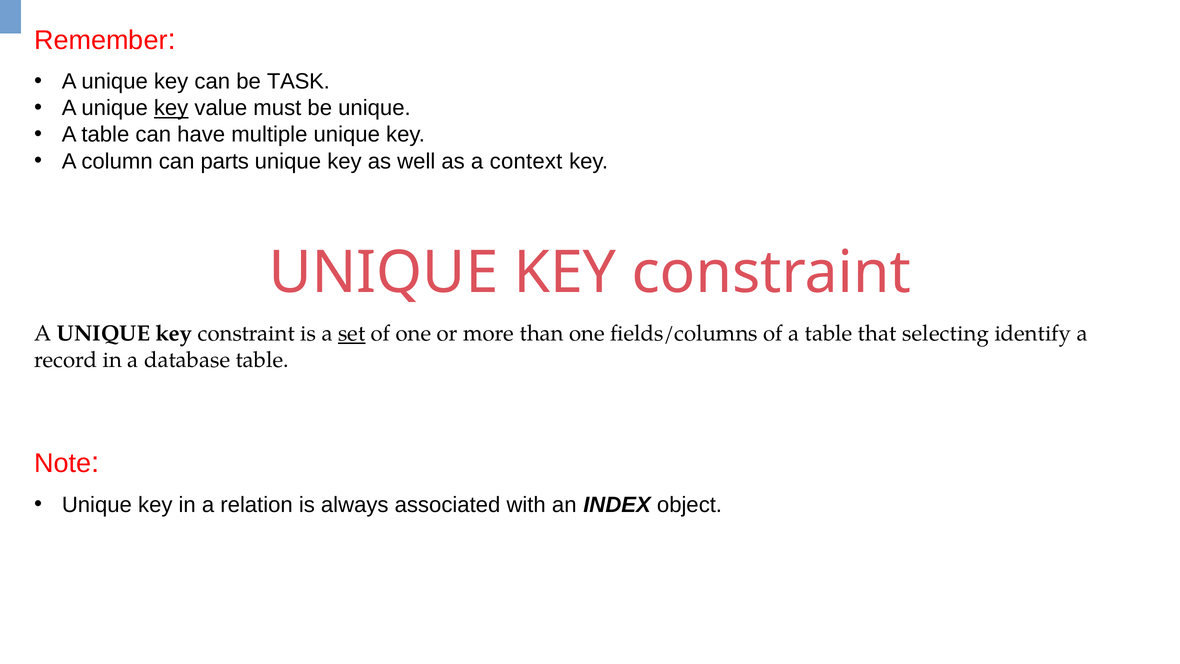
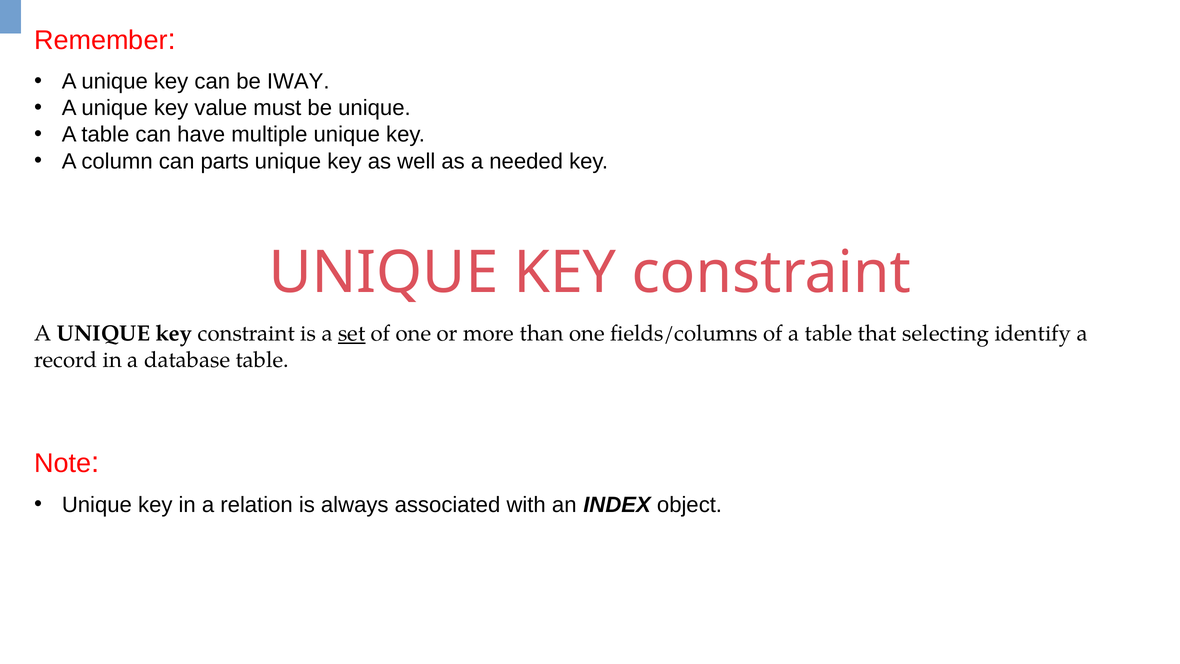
TASK: TASK -> IWAY (298, 82)
key underline: present -> none (171, 108)
context: context -> needed (526, 161)
